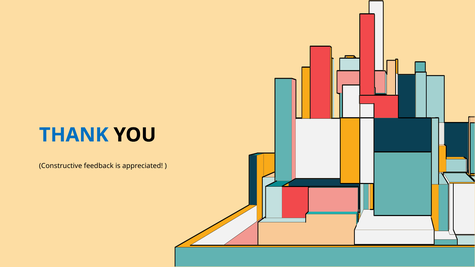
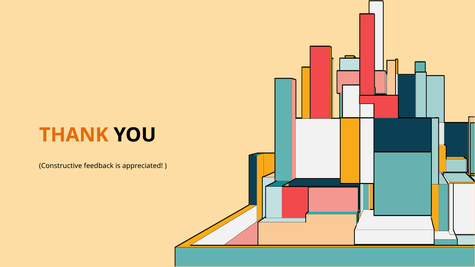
THANK colour: blue -> orange (74, 135)
